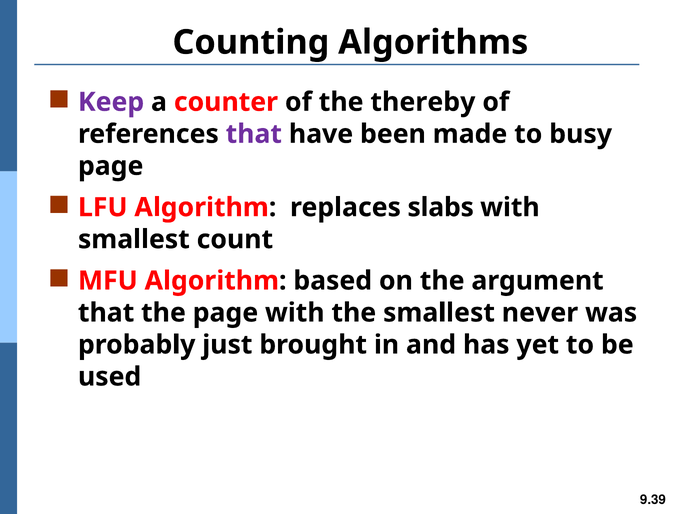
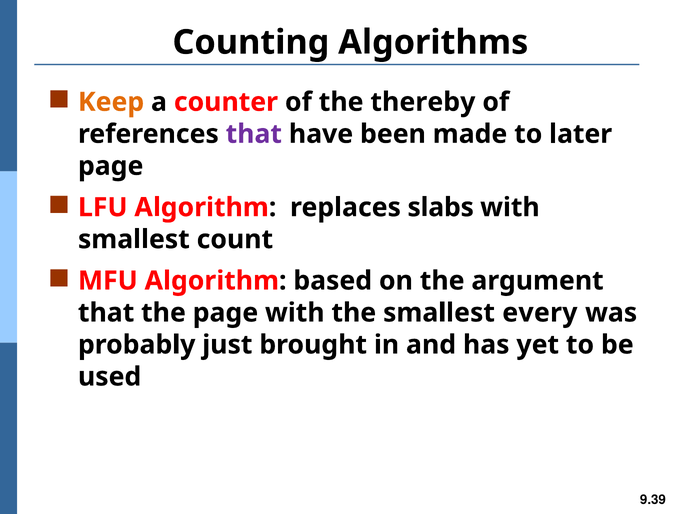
Keep colour: purple -> orange (111, 102)
busy: busy -> later (581, 134)
never: never -> every (540, 313)
